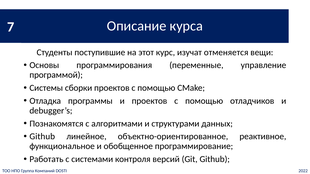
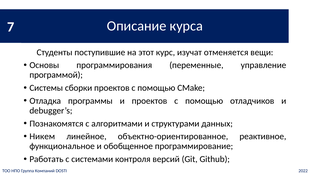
Github: Github -> Никем (42, 137)
